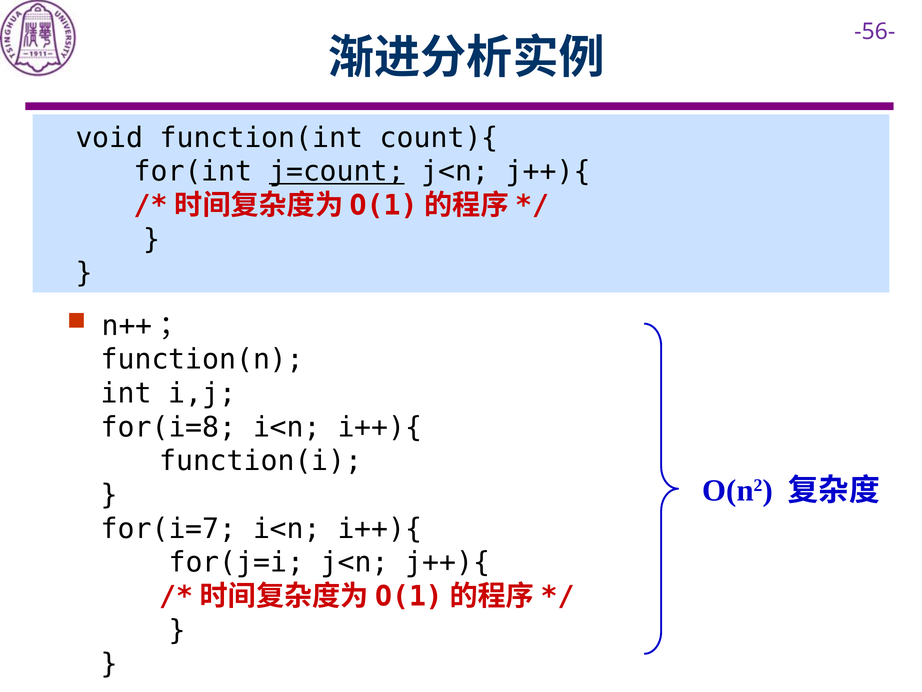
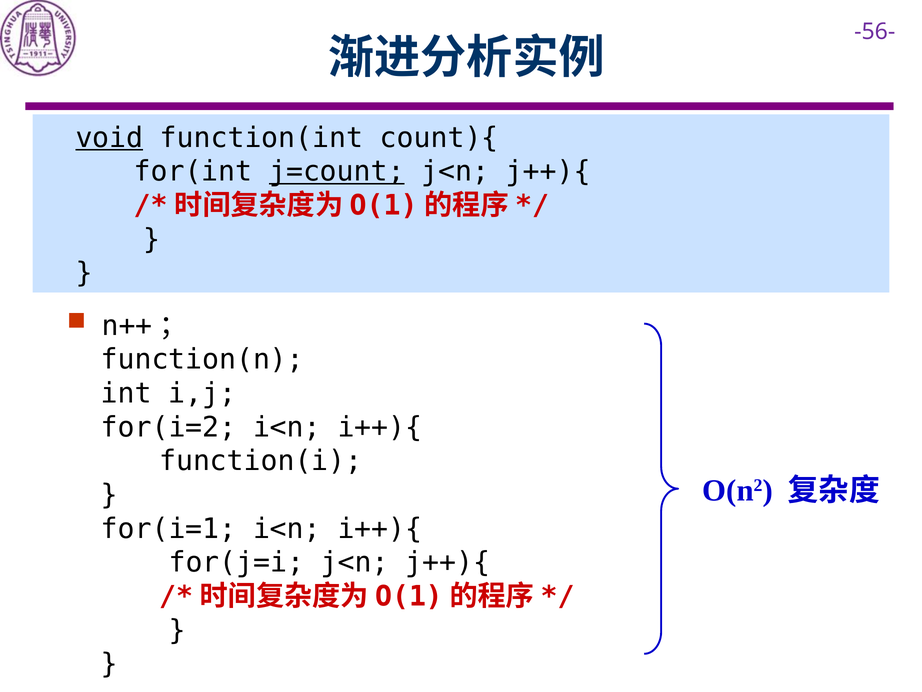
void underline: none -> present (109, 138)
for(i=8: for(i=8 -> for(i=2 (169, 427)
for(i=7: for(i=7 -> for(i=1 (169, 528)
